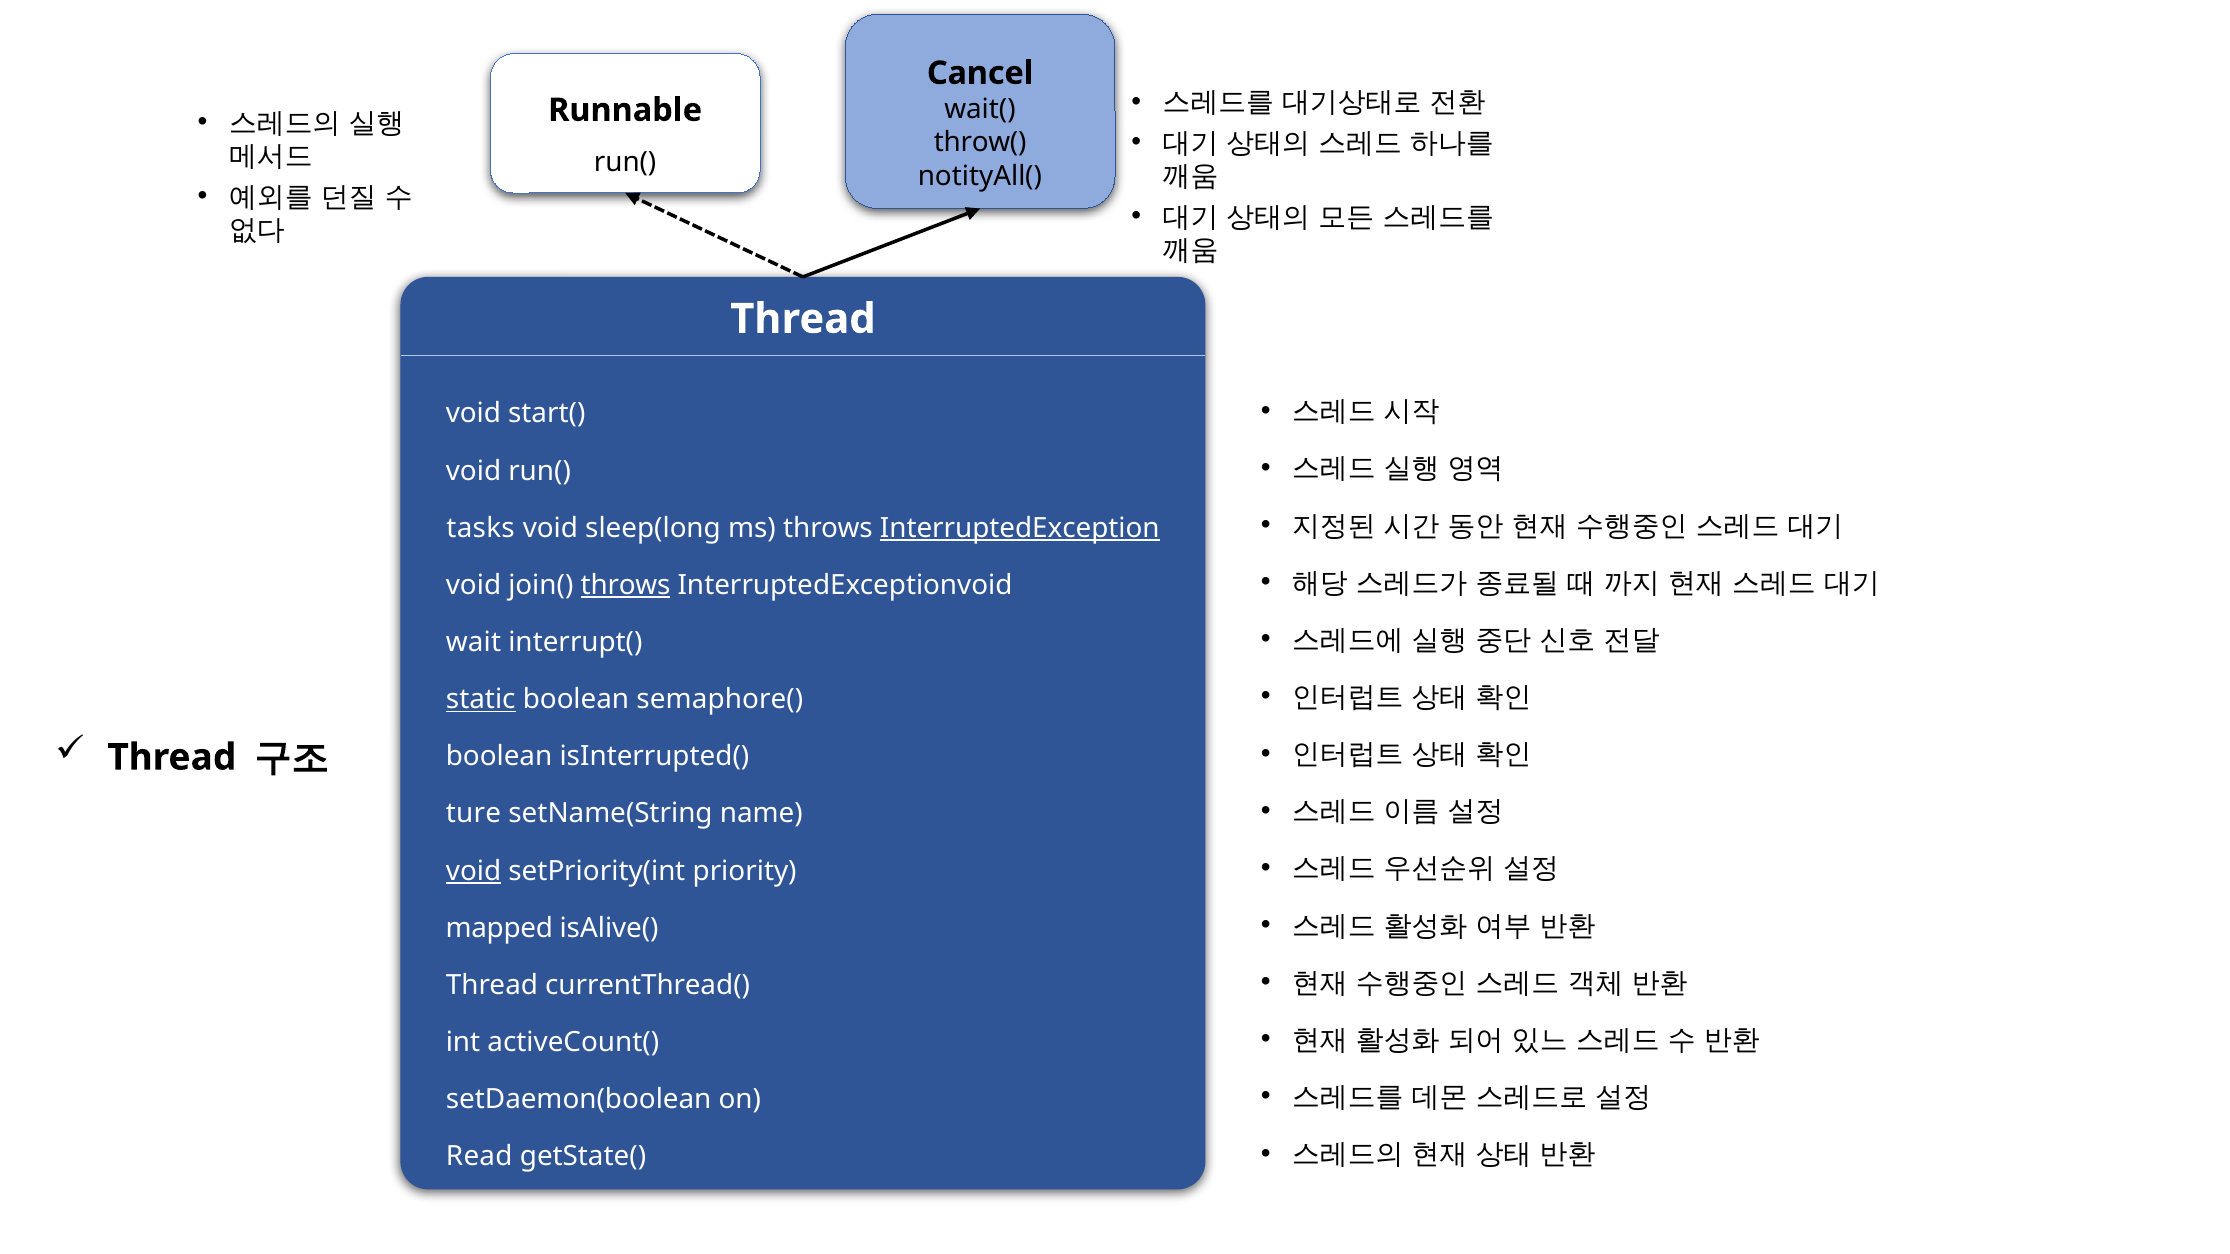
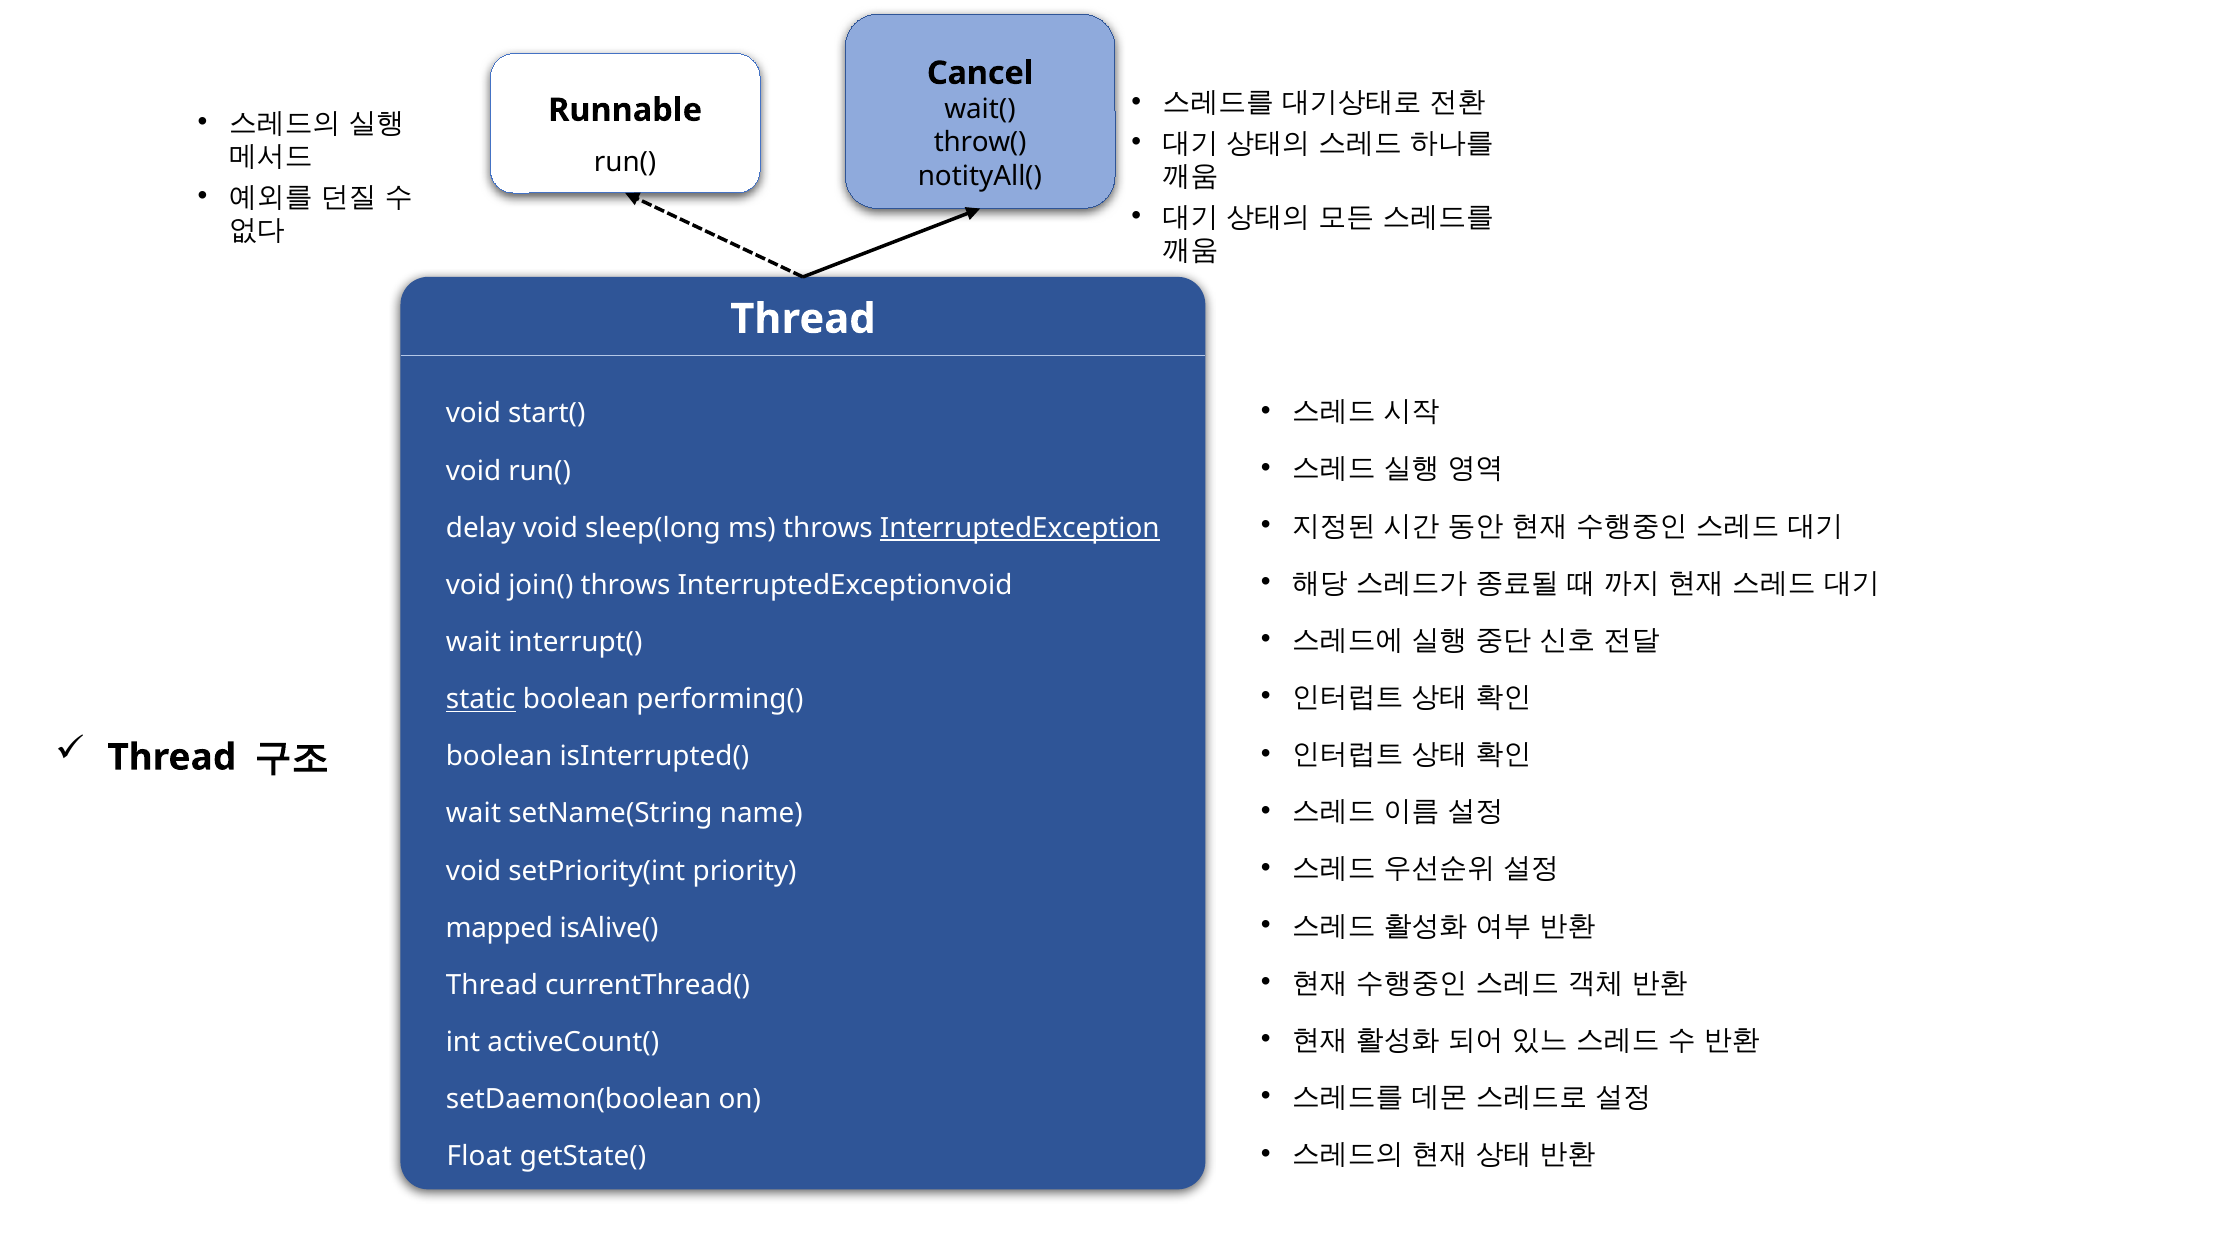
tasks: tasks -> delay (481, 528)
throws underline: present -> none (626, 585)
semaphore(: semaphore( -> performing( (720, 700)
ture: ture -> wait (474, 814)
void underline: present -> none (474, 871)
Read: Read -> Float (479, 1157)
